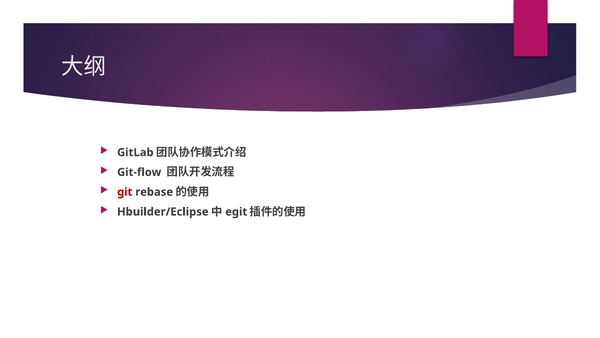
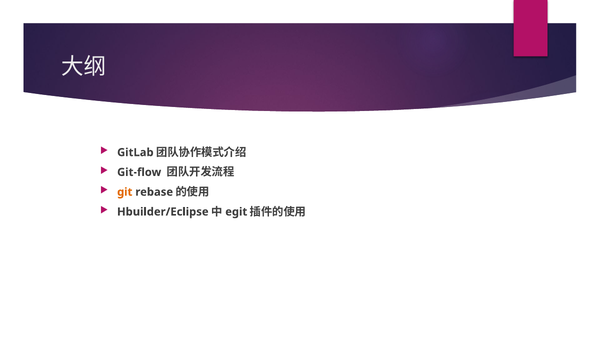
git colour: red -> orange (125, 192)
